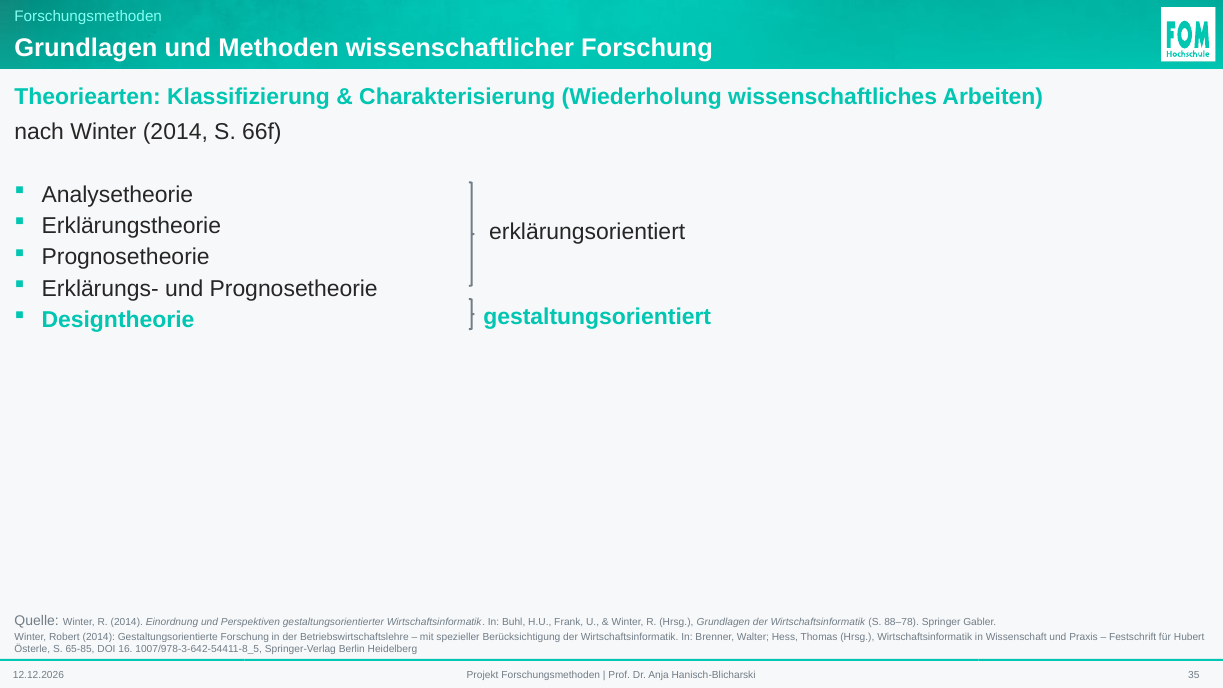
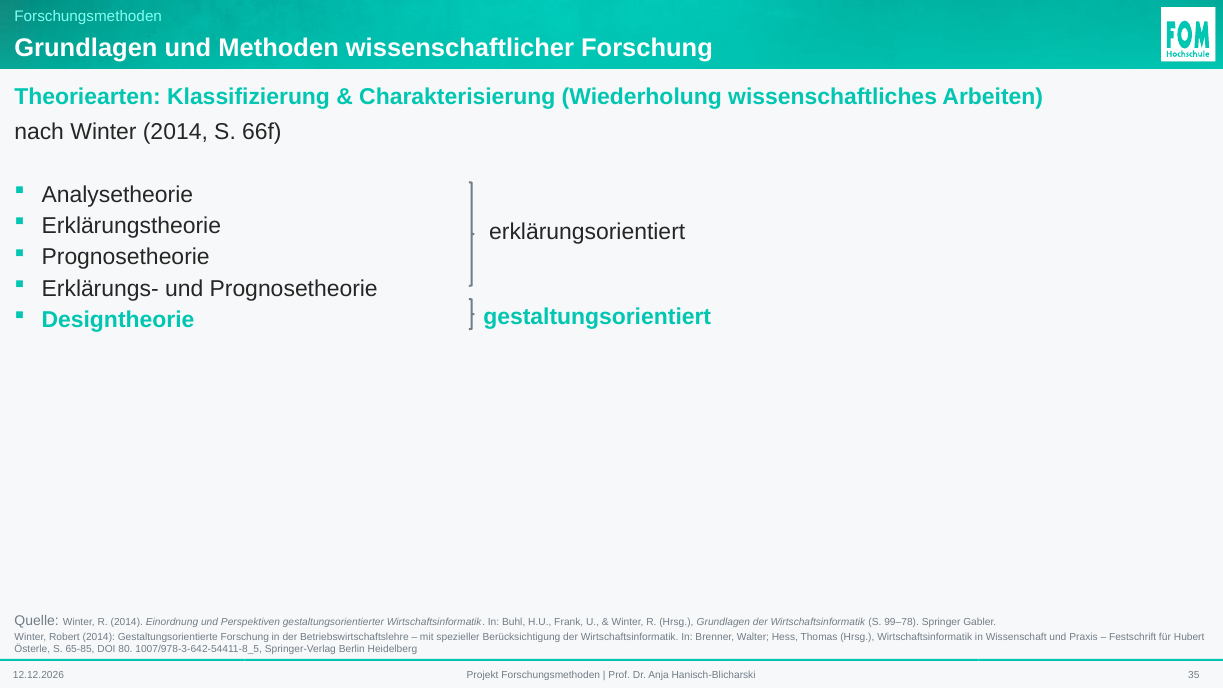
88–78: 88–78 -> 99–78 (902, 622)
16: 16 -> 80 (125, 649)
